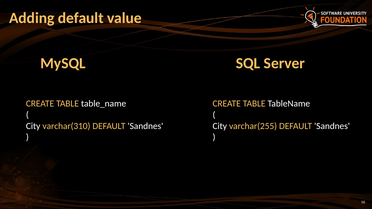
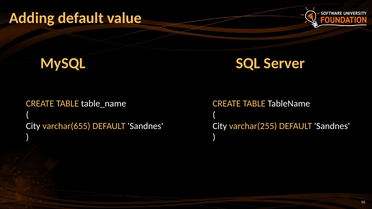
varchar(310: varchar(310 -> varchar(655 (66, 126)
